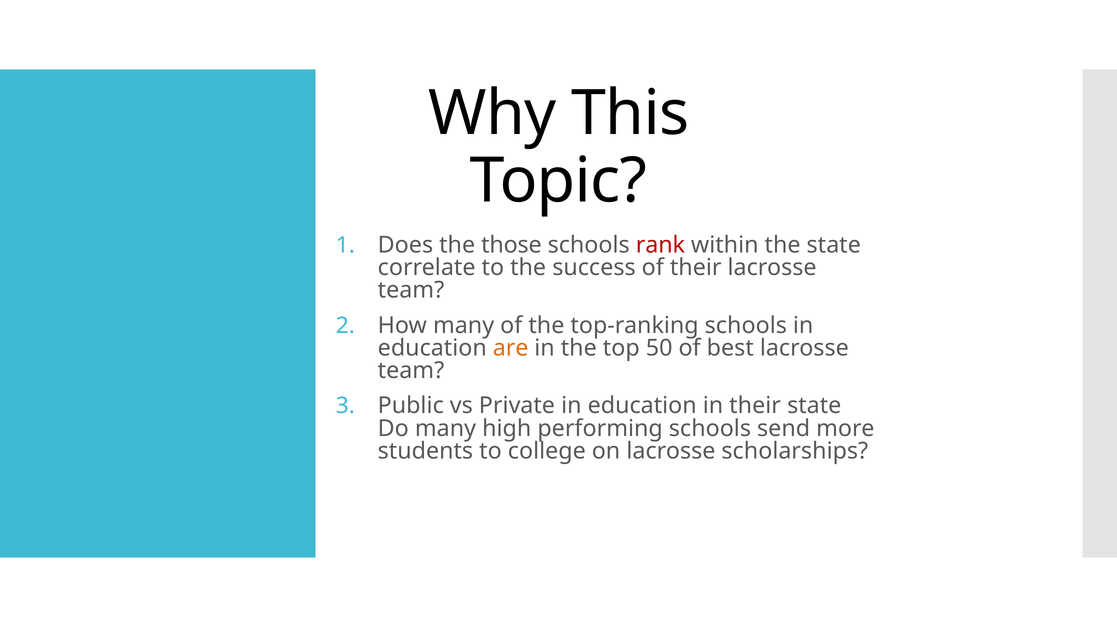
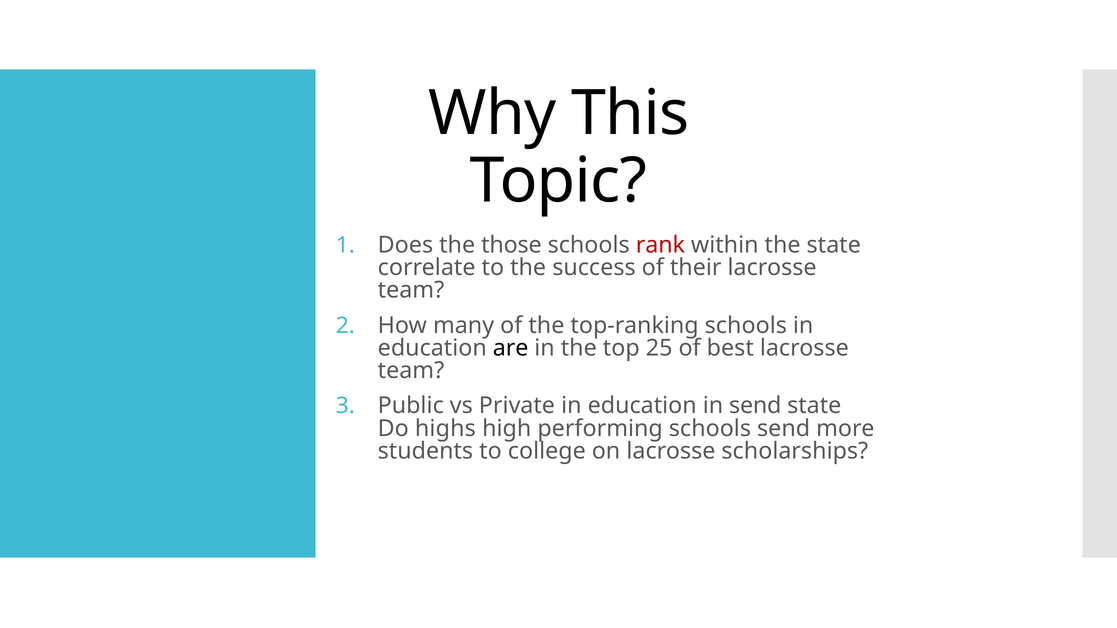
are colour: orange -> black (511, 348)
50: 50 -> 25 (659, 348)
in their: their -> send (755, 406)
Do many: many -> highs (445, 429)
